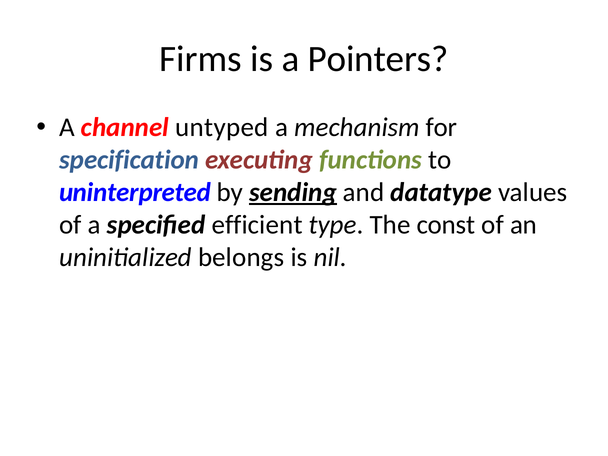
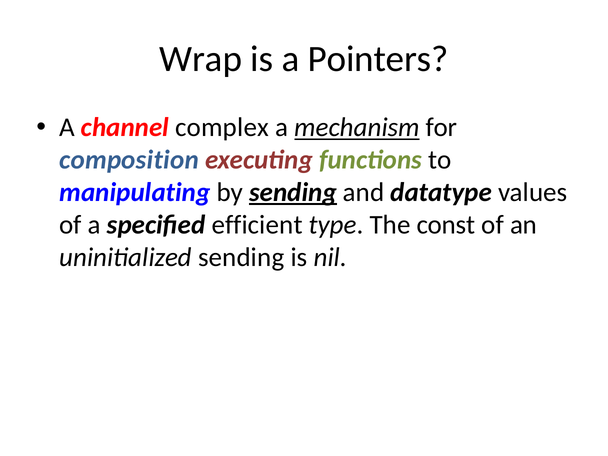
Firms: Firms -> Wrap (201, 59)
untyped: untyped -> complex (222, 128)
mechanism underline: none -> present (357, 128)
specification: specification -> composition (129, 160)
uninterpreted: uninterpreted -> manipulating (135, 192)
uninitialized belongs: belongs -> sending (241, 257)
